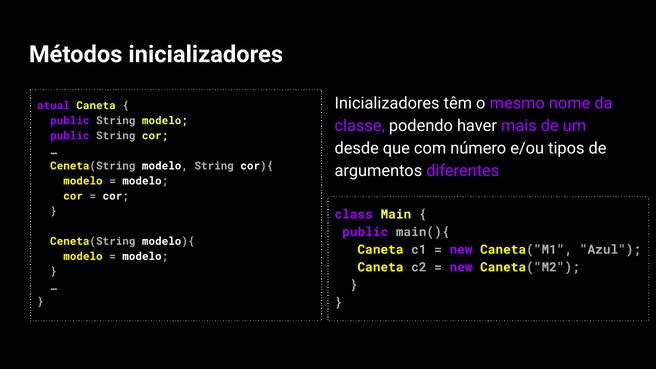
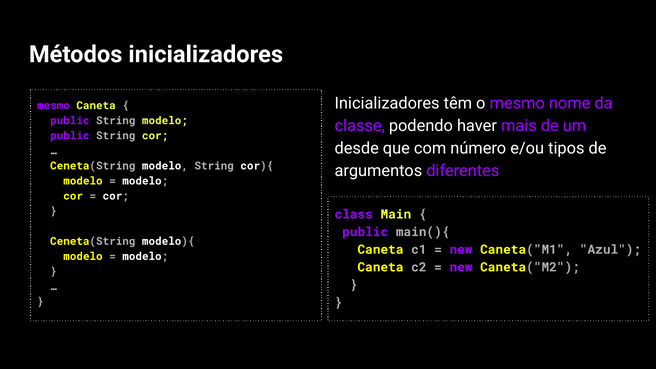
atual: atual -> mesmo (53, 105)
